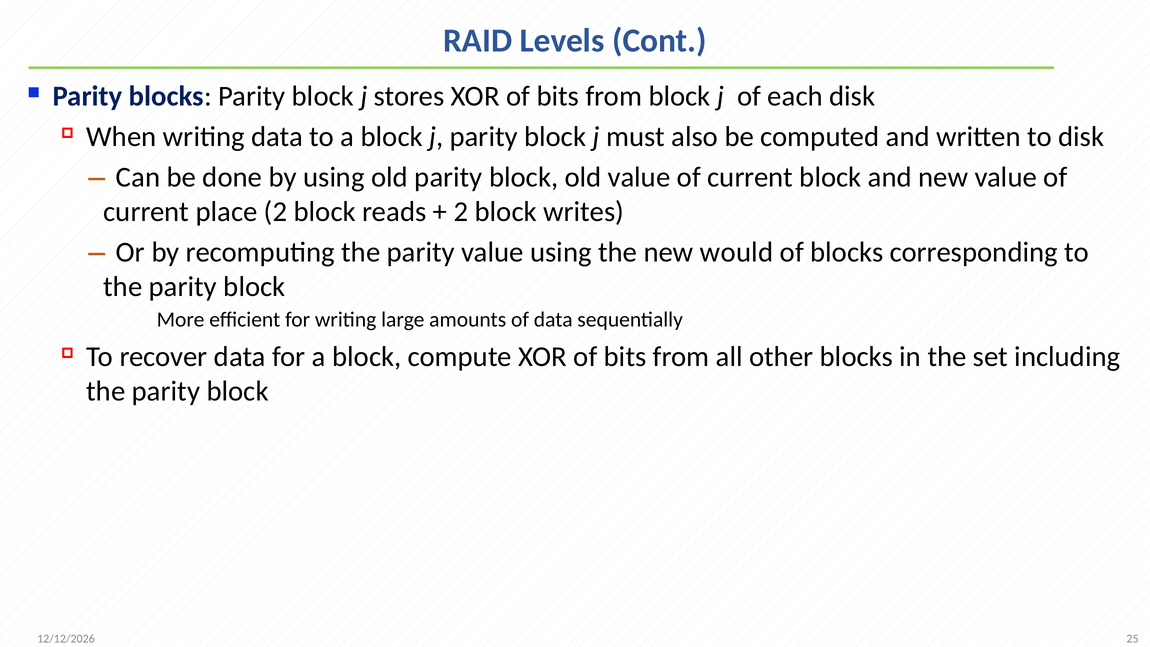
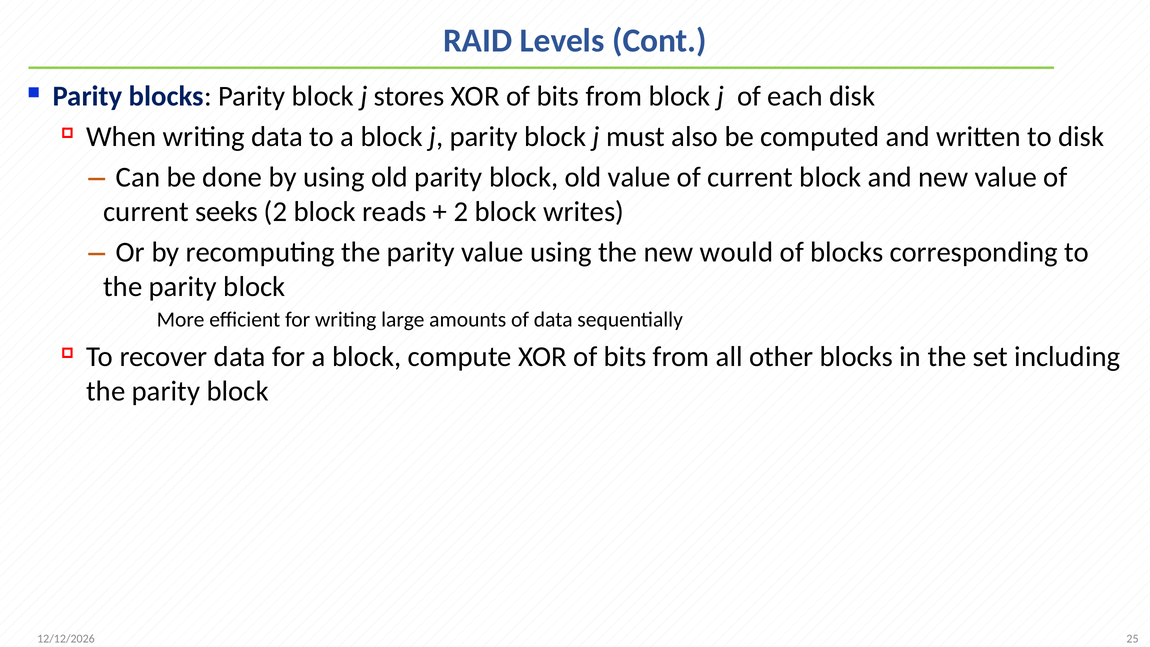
place: place -> seeks (227, 212)
